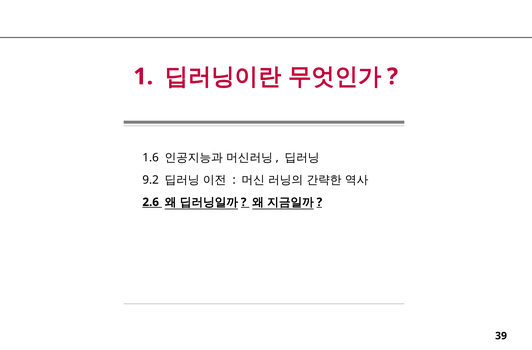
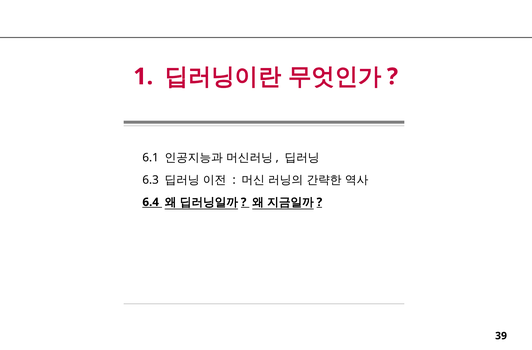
1.6: 1.6 -> 6.1 (151, 157)
9.2: 9.2 -> 6.3 (151, 180)
2.6: 2.6 -> 6.4 (151, 202)
